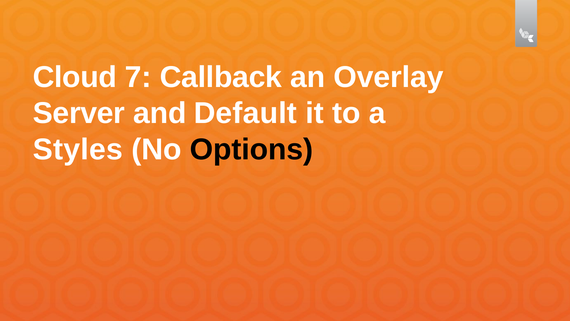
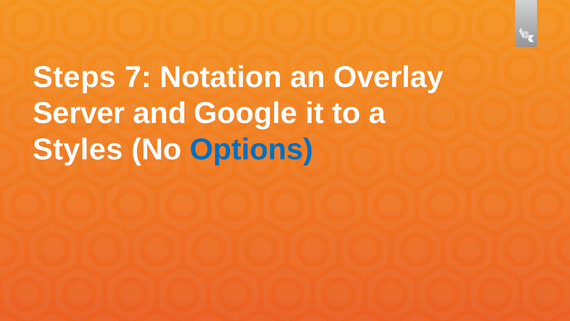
Cloud: Cloud -> Steps (75, 77)
Callback: Callback -> Notation (221, 77)
Default: Default -> Google (245, 113)
Options colour: black -> blue (252, 149)
